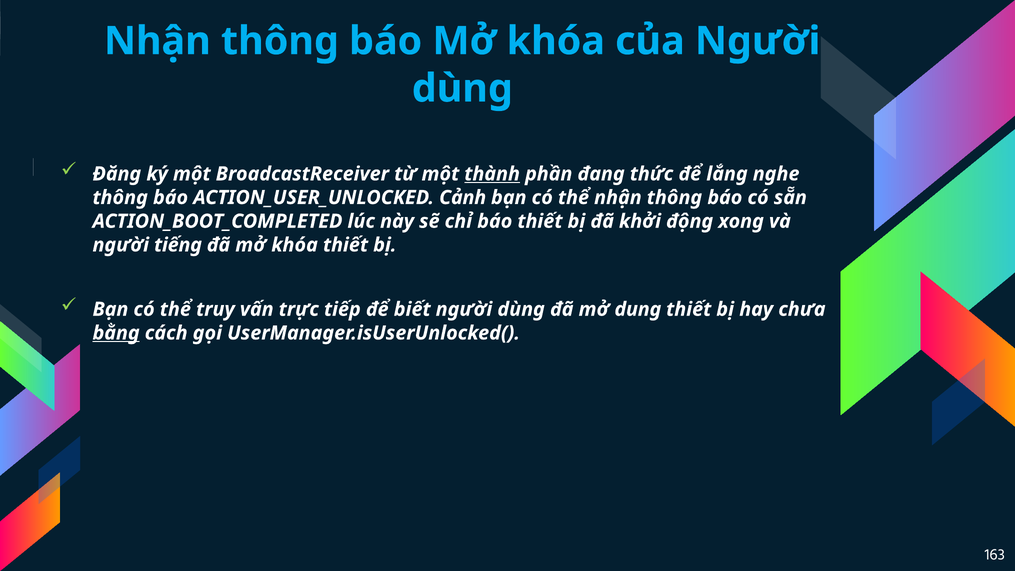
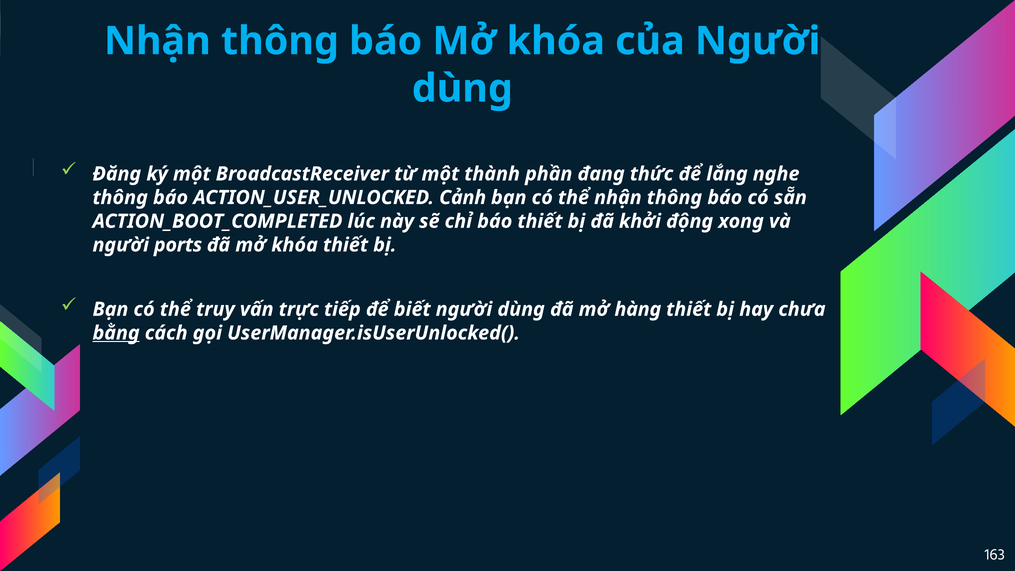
thành underline: present -> none (492, 174)
tiếng: tiếng -> ports (178, 245)
dung: dung -> hàng (638, 309)
